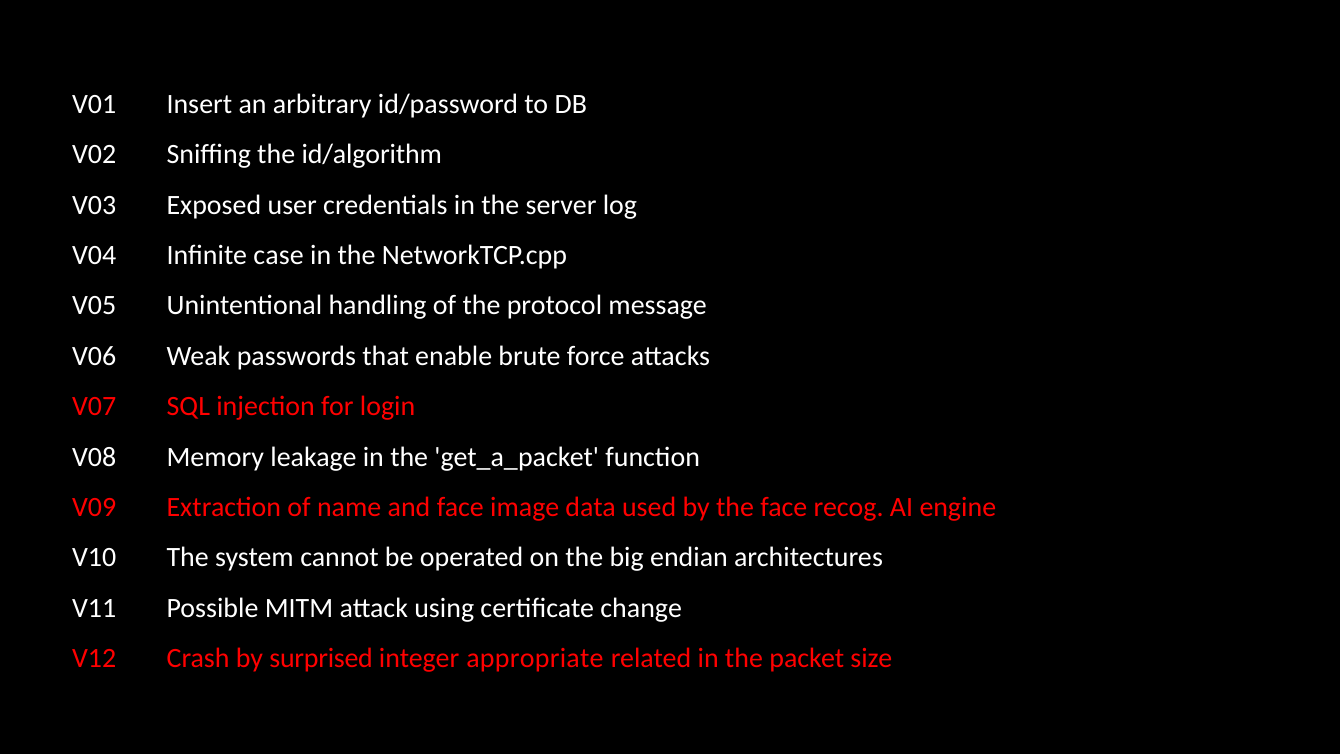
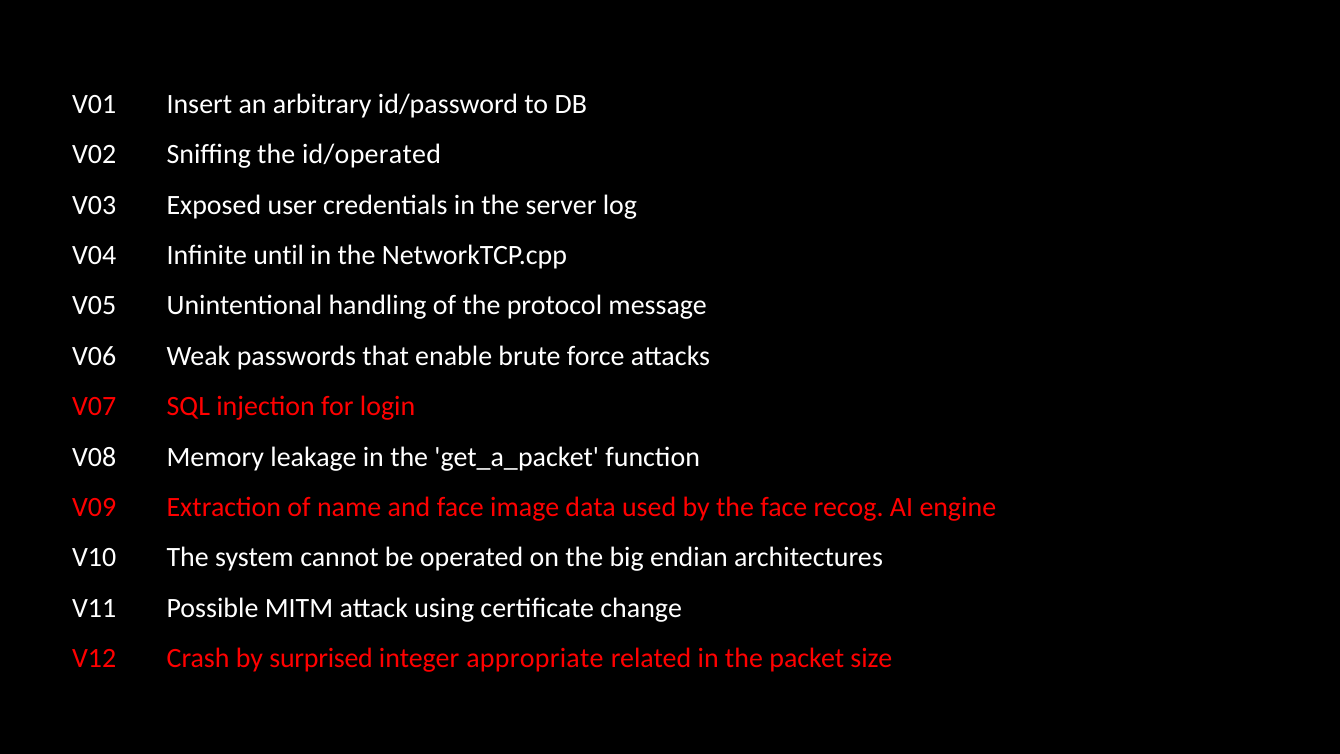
id/algorithm: id/algorithm -> id/operated (372, 155)
case: case -> until (279, 255)
